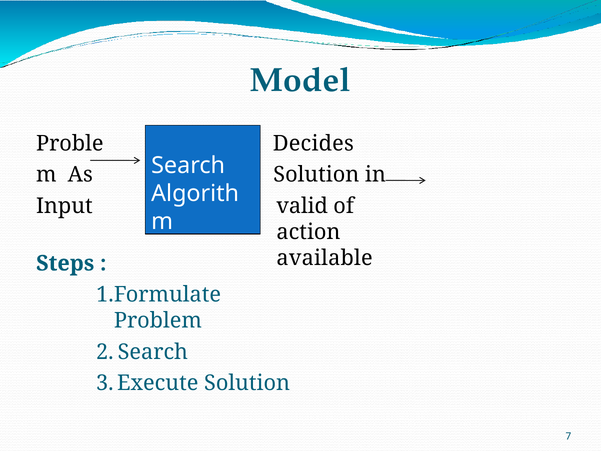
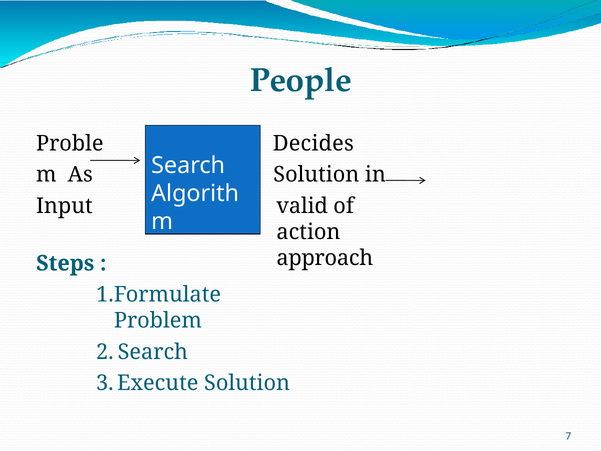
Model: Model -> People (301, 80)
available: available -> approach (325, 258)
